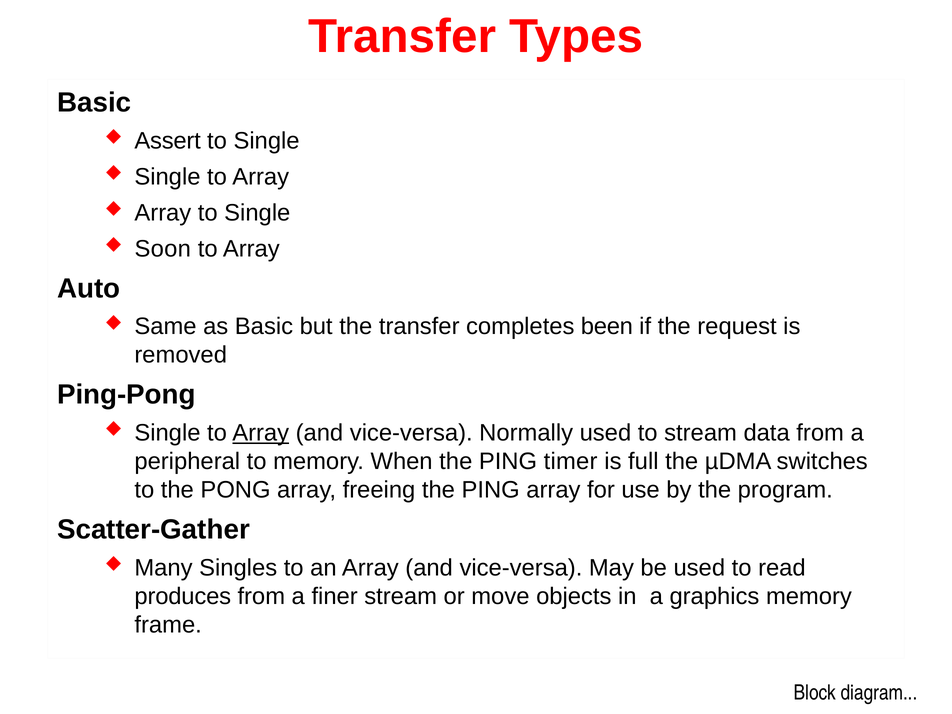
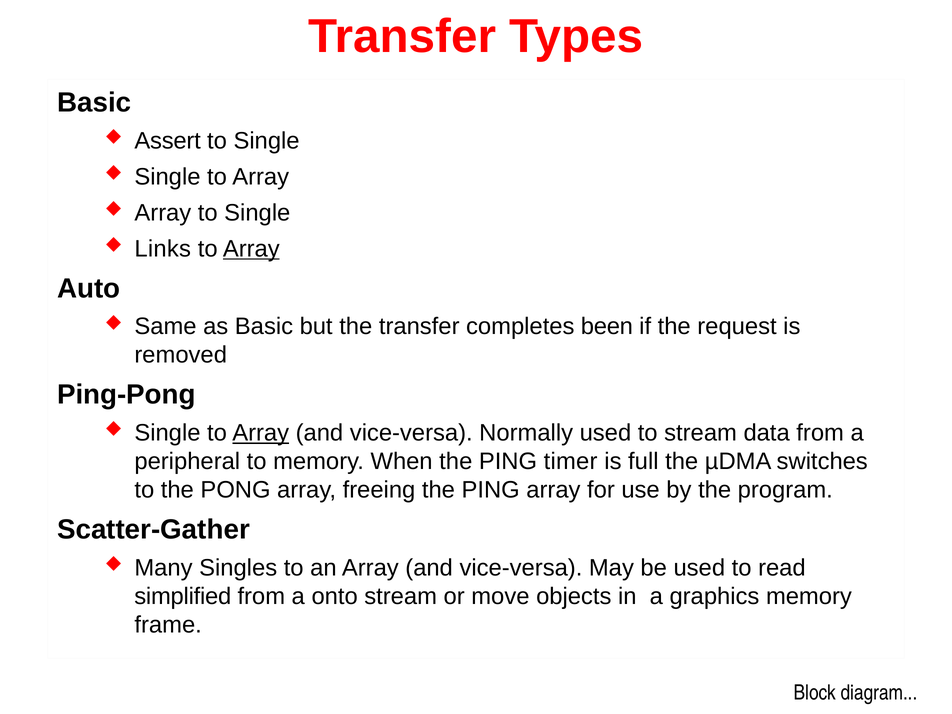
Soon: Soon -> Links (163, 249)
Array underline: none -> present (251, 249)
produces: produces -> simplified (183, 596)
finer: finer -> onto (335, 596)
